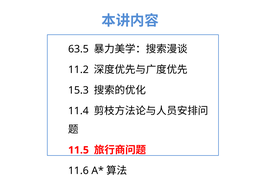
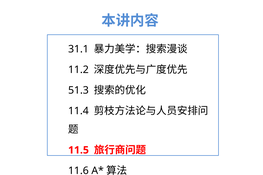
63.5: 63.5 -> 31.1 (78, 49)
15.3: 15.3 -> 51.3 (78, 90)
